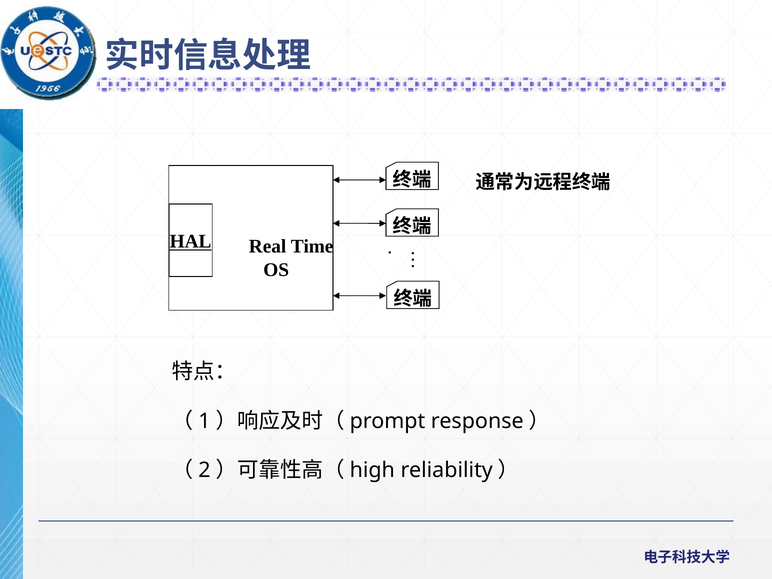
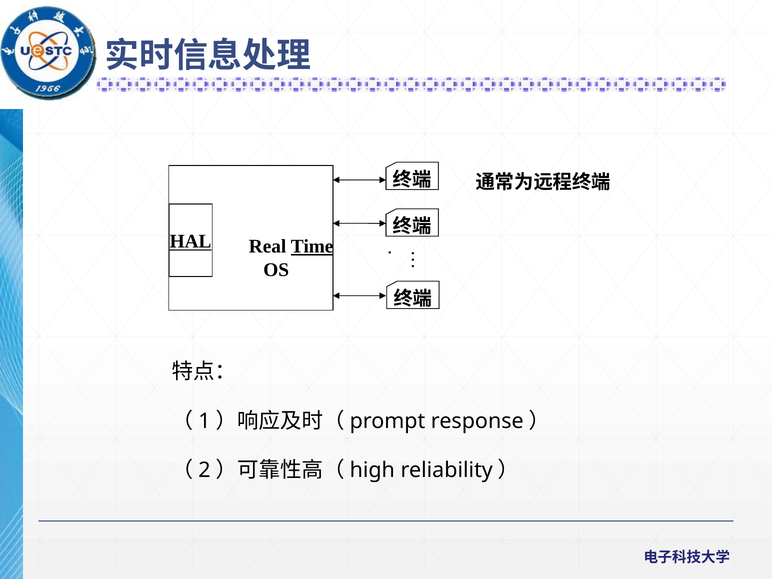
Time underline: none -> present (312, 246)
